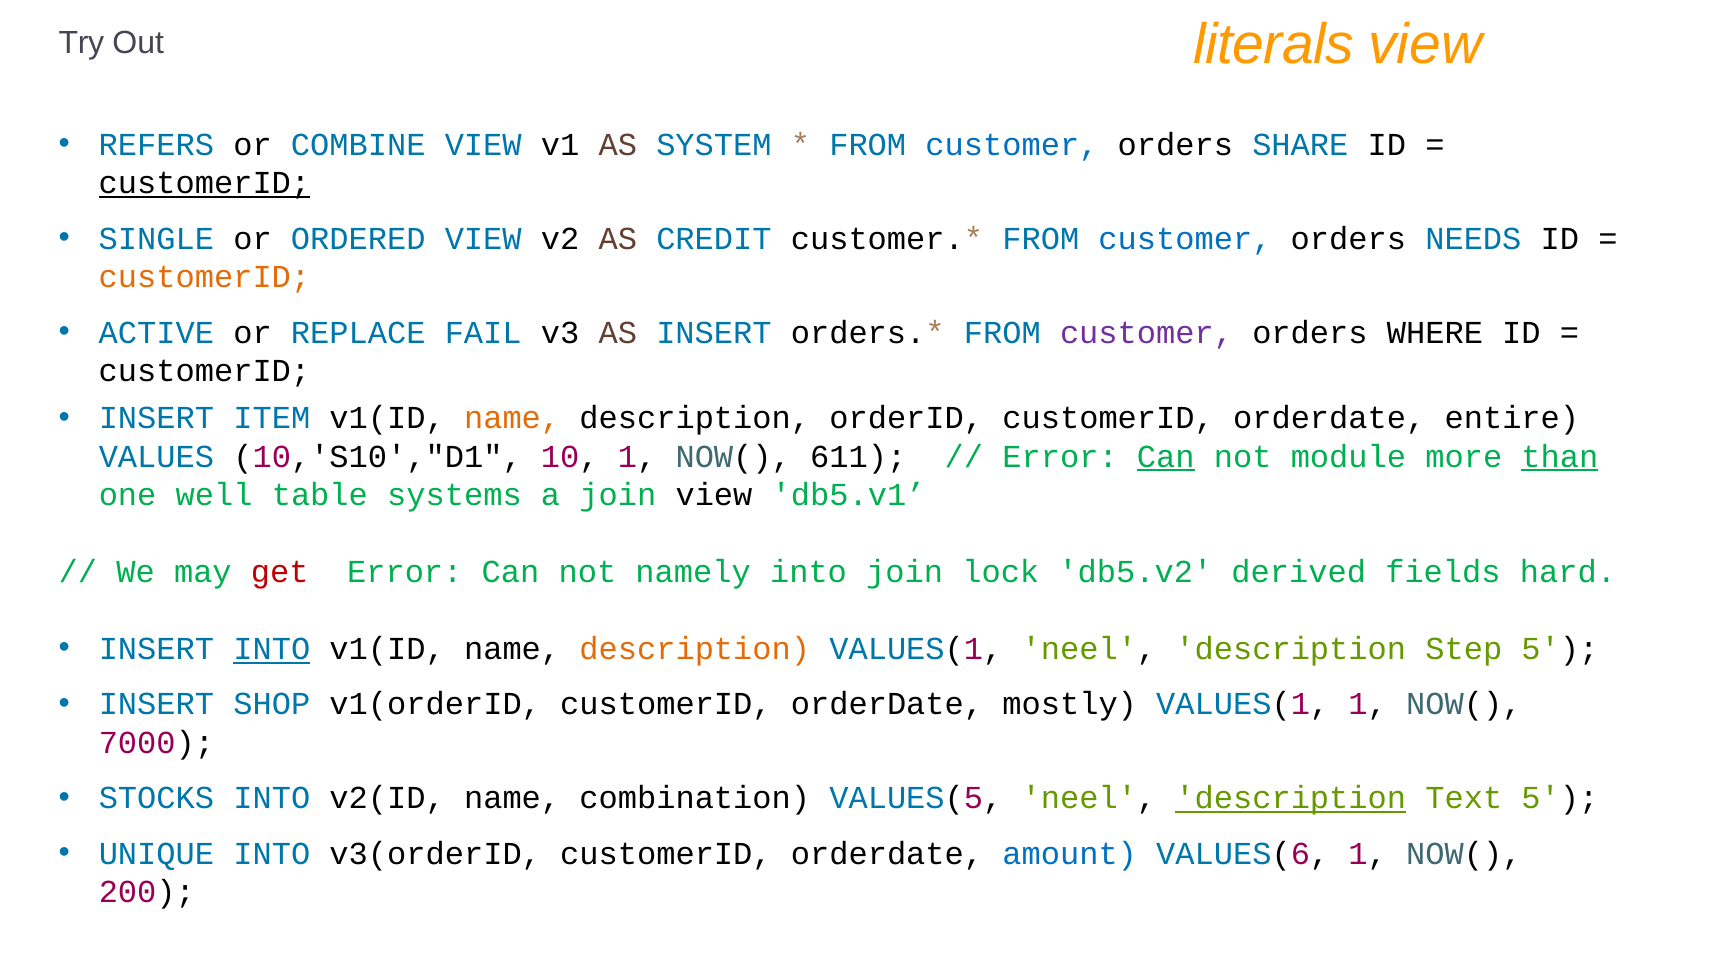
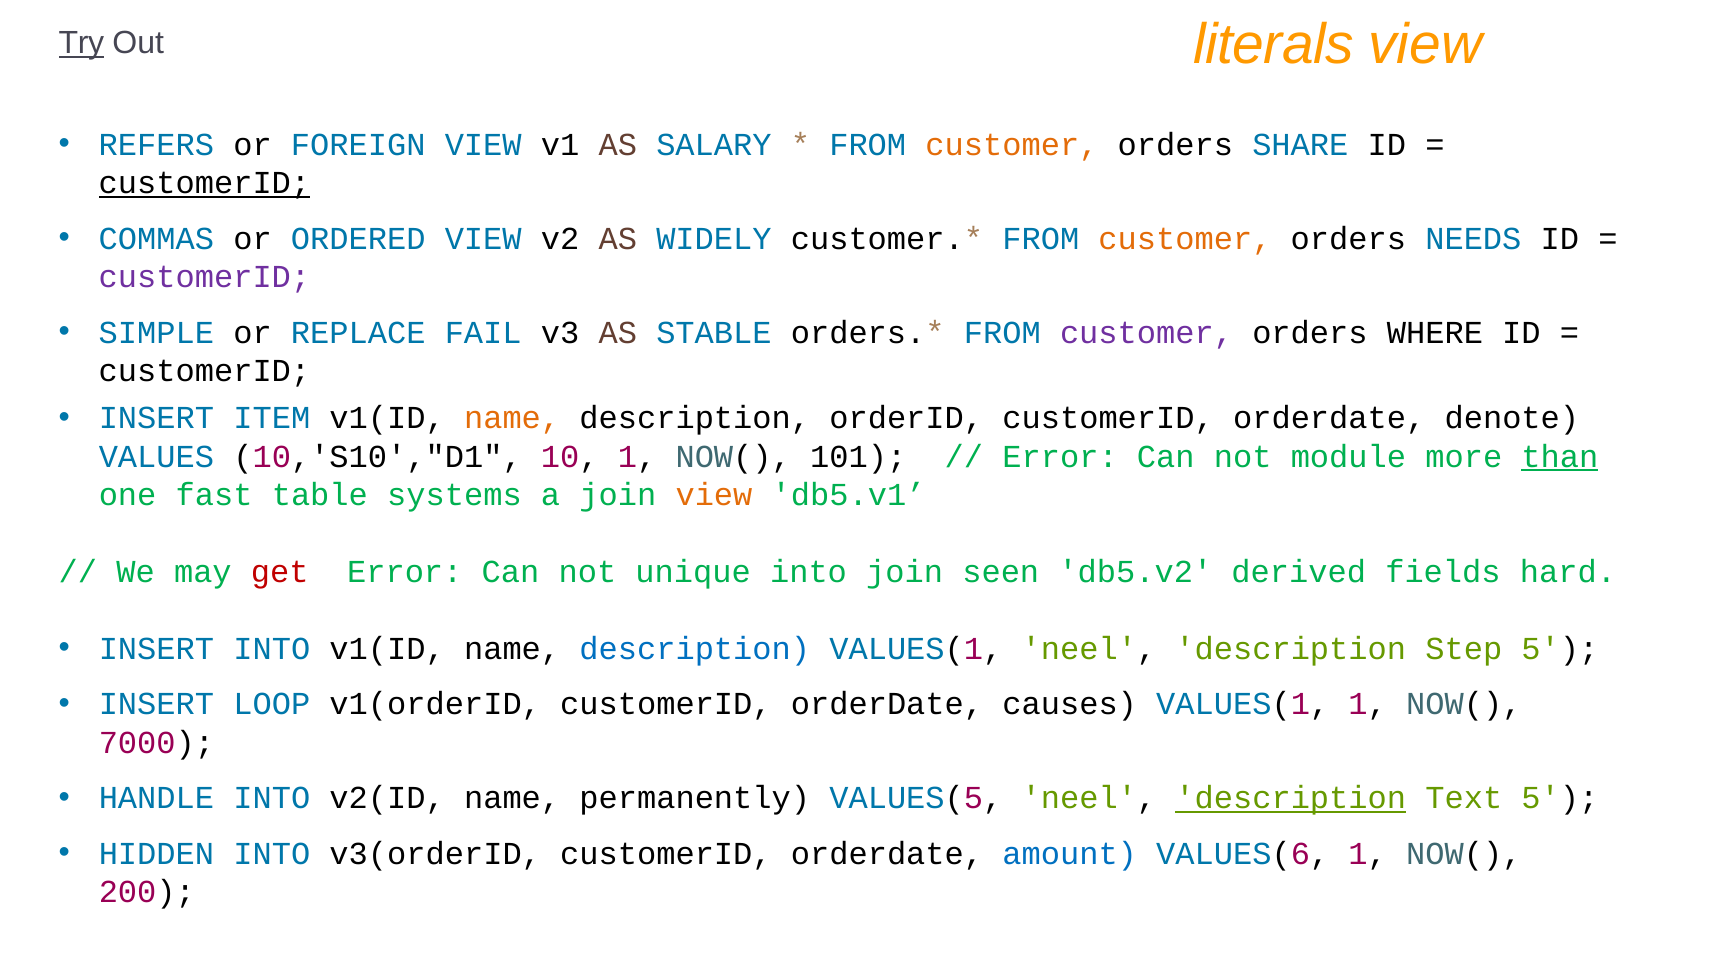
Try underline: none -> present (81, 43)
COMBINE: COMBINE -> FOREIGN (358, 145)
SYSTEM: SYSTEM -> SALARY (714, 145)
customer colour: blue -> orange (1012, 145)
SINGLE: SINGLE -> COMMAS (156, 239)
CREDIT: CREDIT -> WIDELY (714, 239)
customer colour: blue -> orange (1185, 239)
customerID colour: orange -> purple (204, 277)
ACTIVE: ACTIVE -> SIMPLE (156, 333)
AS INSERT: INSERT -> STABLE (714, 333)
entire: entire -> denote (1512, 418)
611: 611 -> 101 (858, 457)
Can underline: present -> none (1166, 457)
well: well -> fast (214, 495)
view colour: black -> orange (714, 495)
namely: namely -> unique (693, 572)
lock: lock -> seen (1001, 572)
INTO underline: present -> none (272, 649)
description colour: orange -> blue (695, 649)
SHOP: SHOP -> LOOP (272, 705)
mostly: mostly -> causes (1070, 705)
STOCKS: STOCKS -> HANDLE (156, 799)
combination: combination -> permanently (695, 799)
UNIQUE: UNIQUE -> HIDDEN (156, 854)
